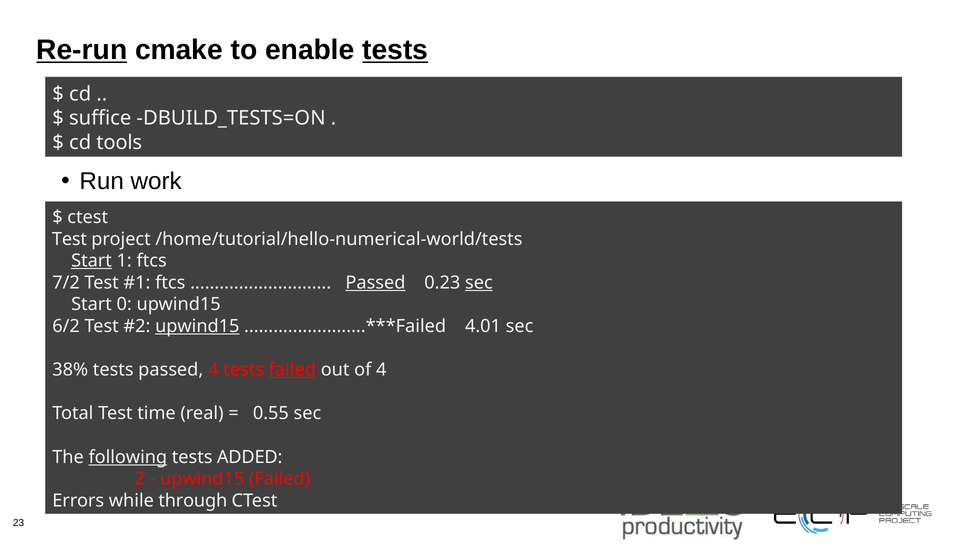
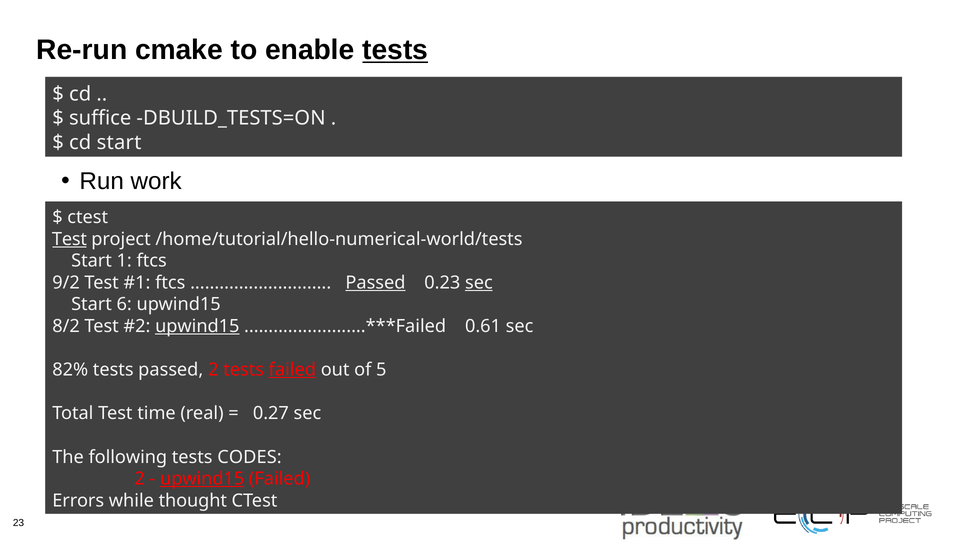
Re-run underline: present -> none (82, 50)
cd tools: tools -> start (119, 142)
Test underline: none -> present (70, 239)
Start underline: present -> none (92, 261)
7/2: 7/2 -> 9/2 (66, 283)
0: 0 -> 6 (124, 305)
6/2: 6/2 -> 8/2 (66, 326)
4.01: 4.01 -> 0.61 (483, 326)
38%: 38% -> 82% (70, 370)
passed 4: 4 -> 2 (213, 370)
of 4: 4 -> 5 (381, 370)
0.55: 0.55 -> 0.27 (271, 414)
following underline: present -> none (128, 457)
ADDED: ADDED -> CODES (250, 457)
upwind15 underline: none -> present (202, 479)
through: through -> thought (193, 501)
